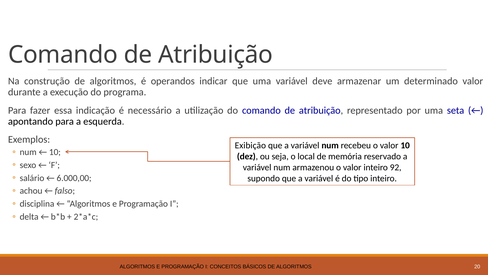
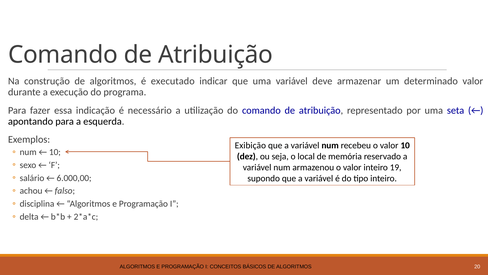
operandos: operandos -> executado (173, 81)
92: 92 -> 19 (396, 167)
